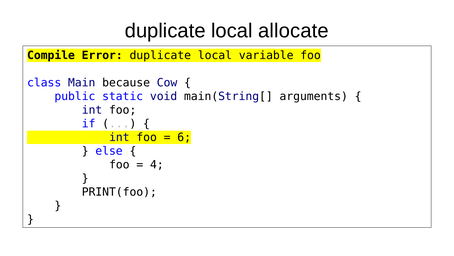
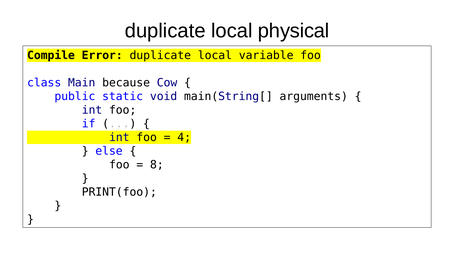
allocate: allocate -> physical (294, 31)
6: 6 -> 4 (184, 137)
4: 4 -> 8 (157, 164)
